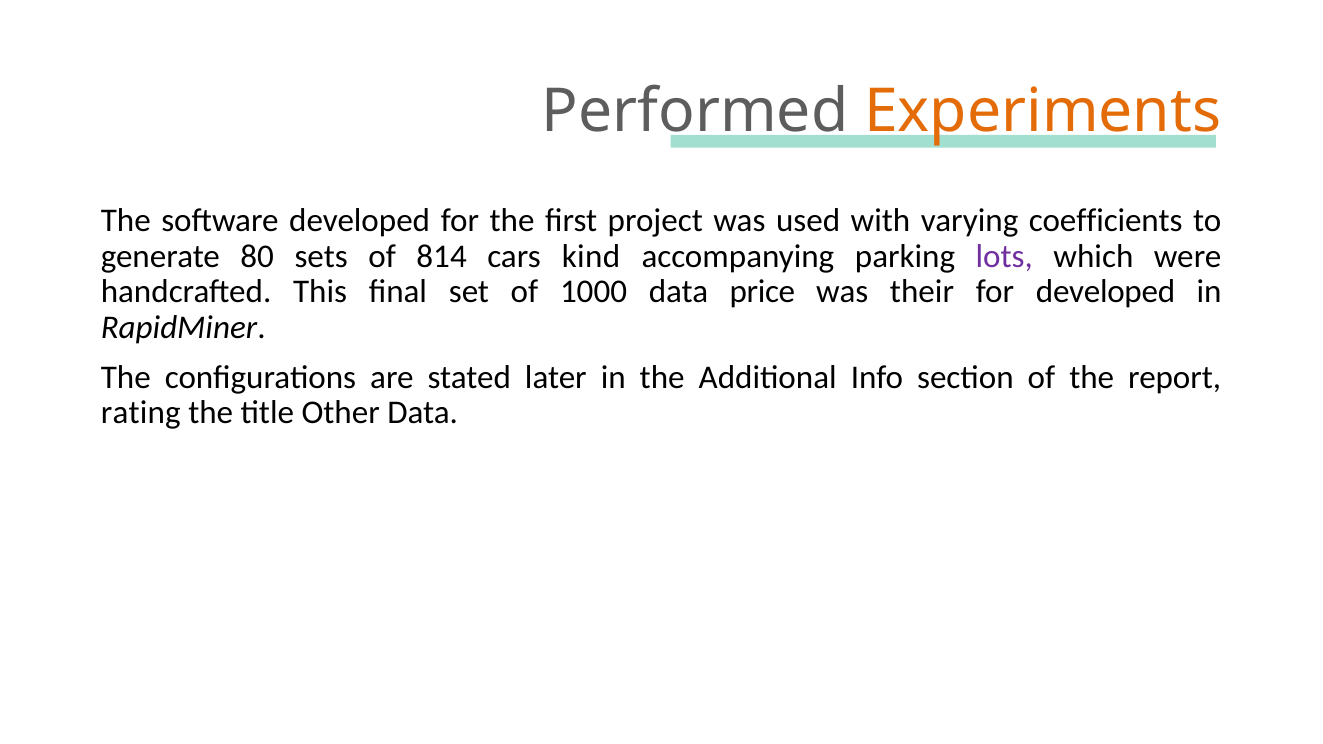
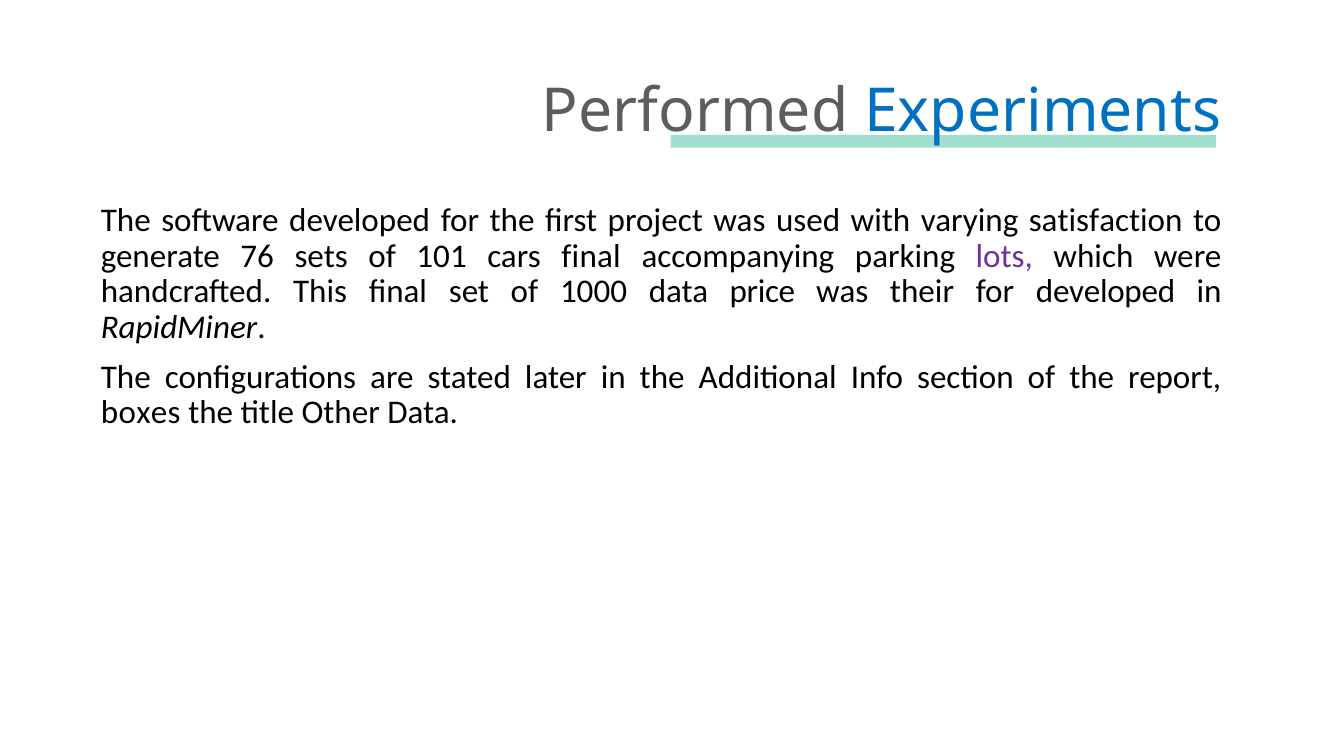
Experiments colour: orange -> blue (1043, 111)
coefficients: coefficients -> satisfaction (1106, 221)
80: 80 -> 76 (257, 256)
814: 814 -> 101 (442, 256)
cars kind: kind -> final (591, 256)
rating: rating -> boxes (141, 413)
